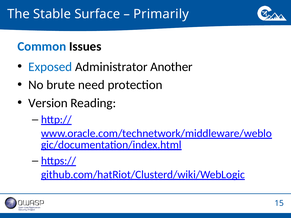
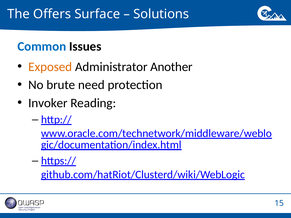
Stable: Stable -> Offers (52, 14)
Primarily: Primarily -> Solutions (161, 14)
Exposed colour: blue -> orange (50, 67)
Version: Version -> Invoker (48, 103)
